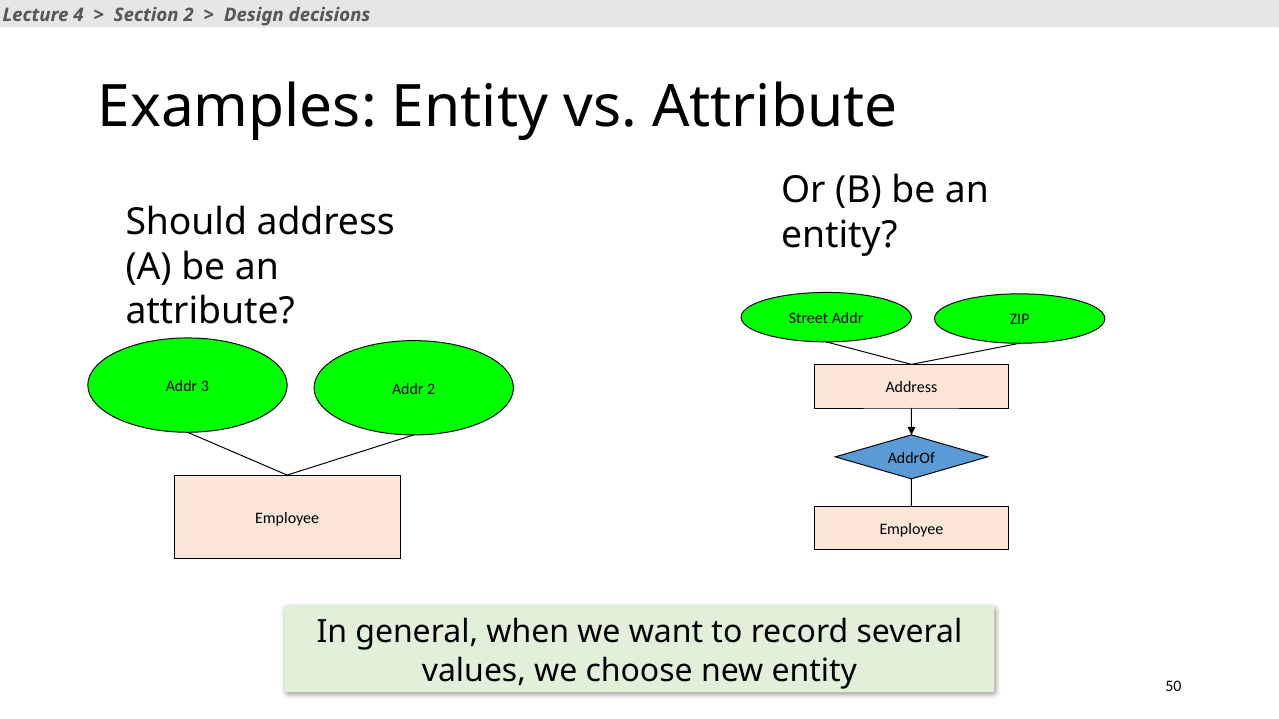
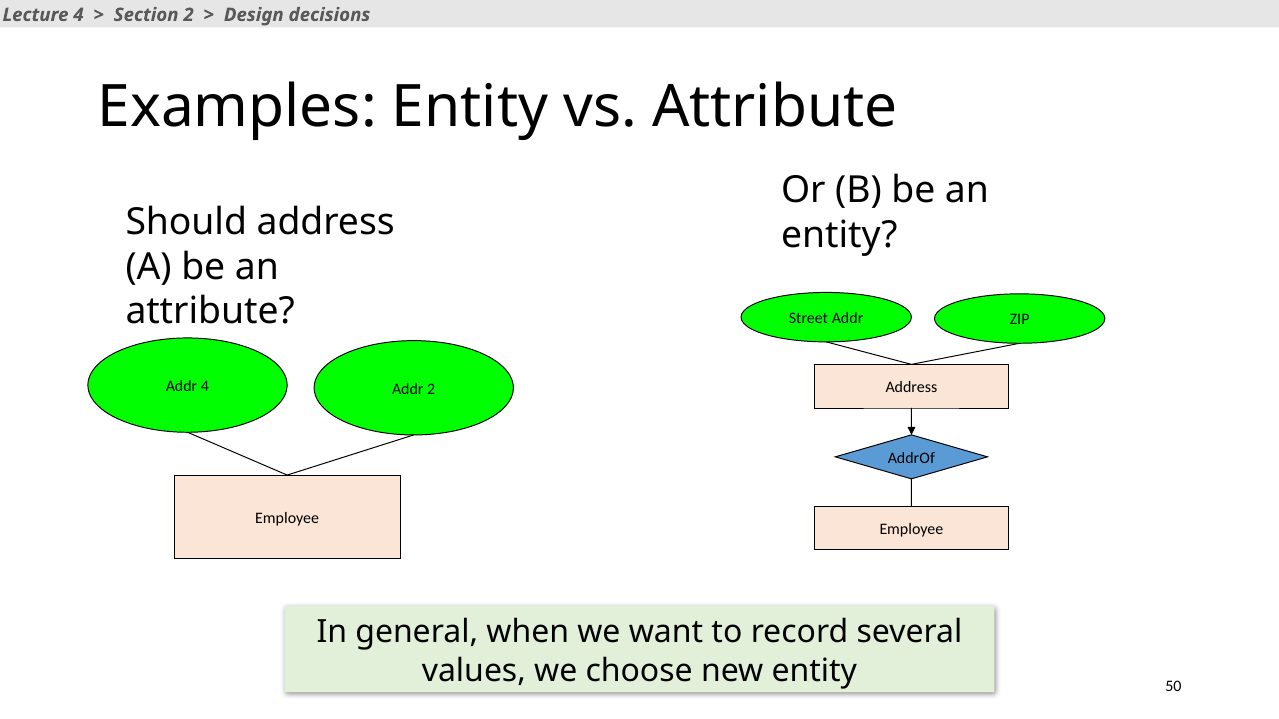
Addr 3: 3 -> 4 (205, 386)
